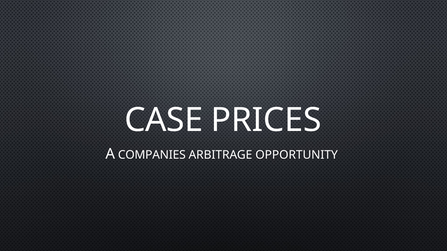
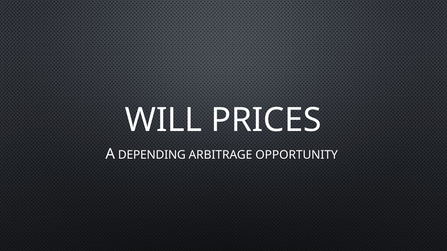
CASE: CASE -> WILL (164, 120)
COMPANIES: COMPANIES -> DEPENDING (152, 155)
